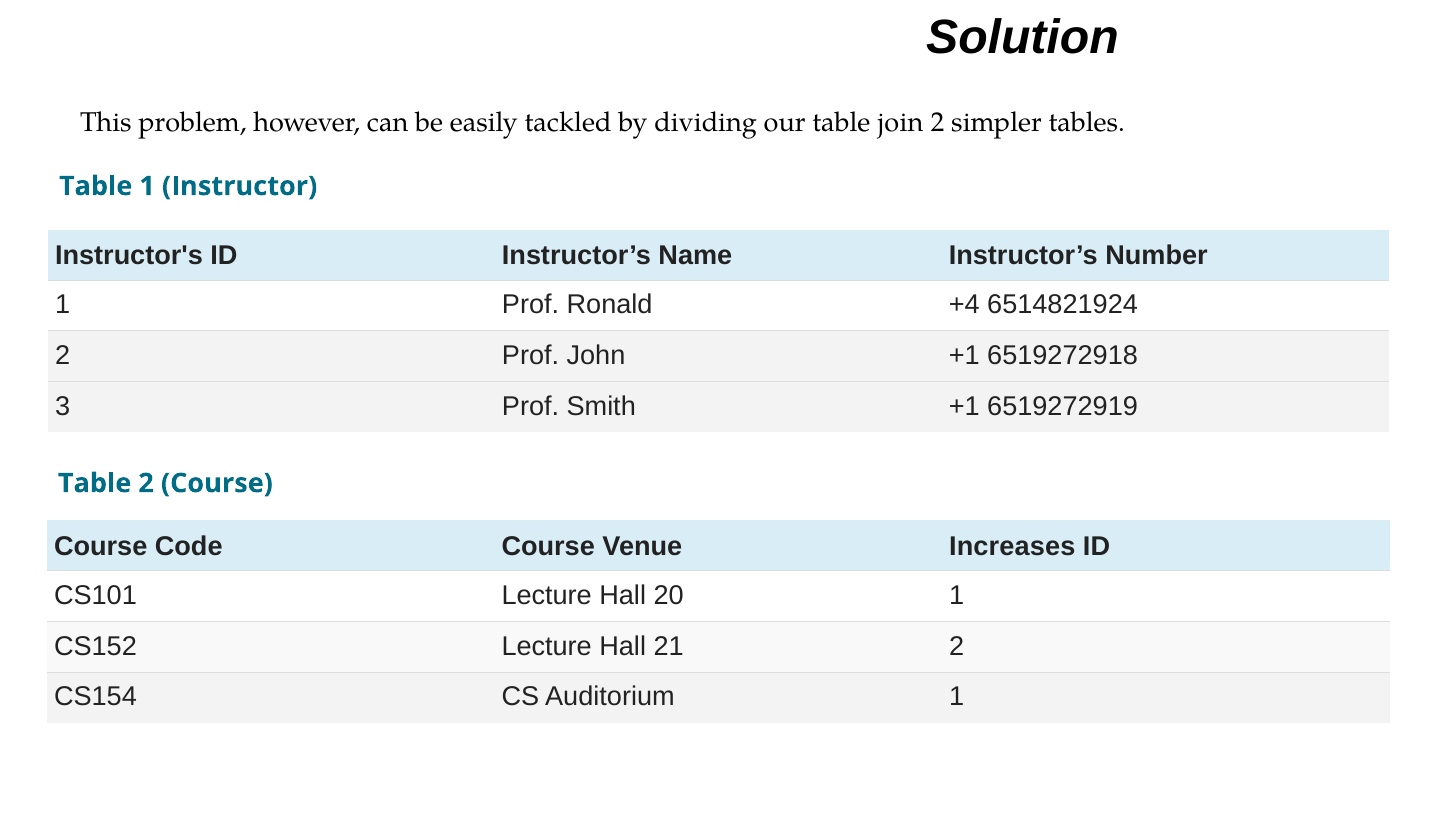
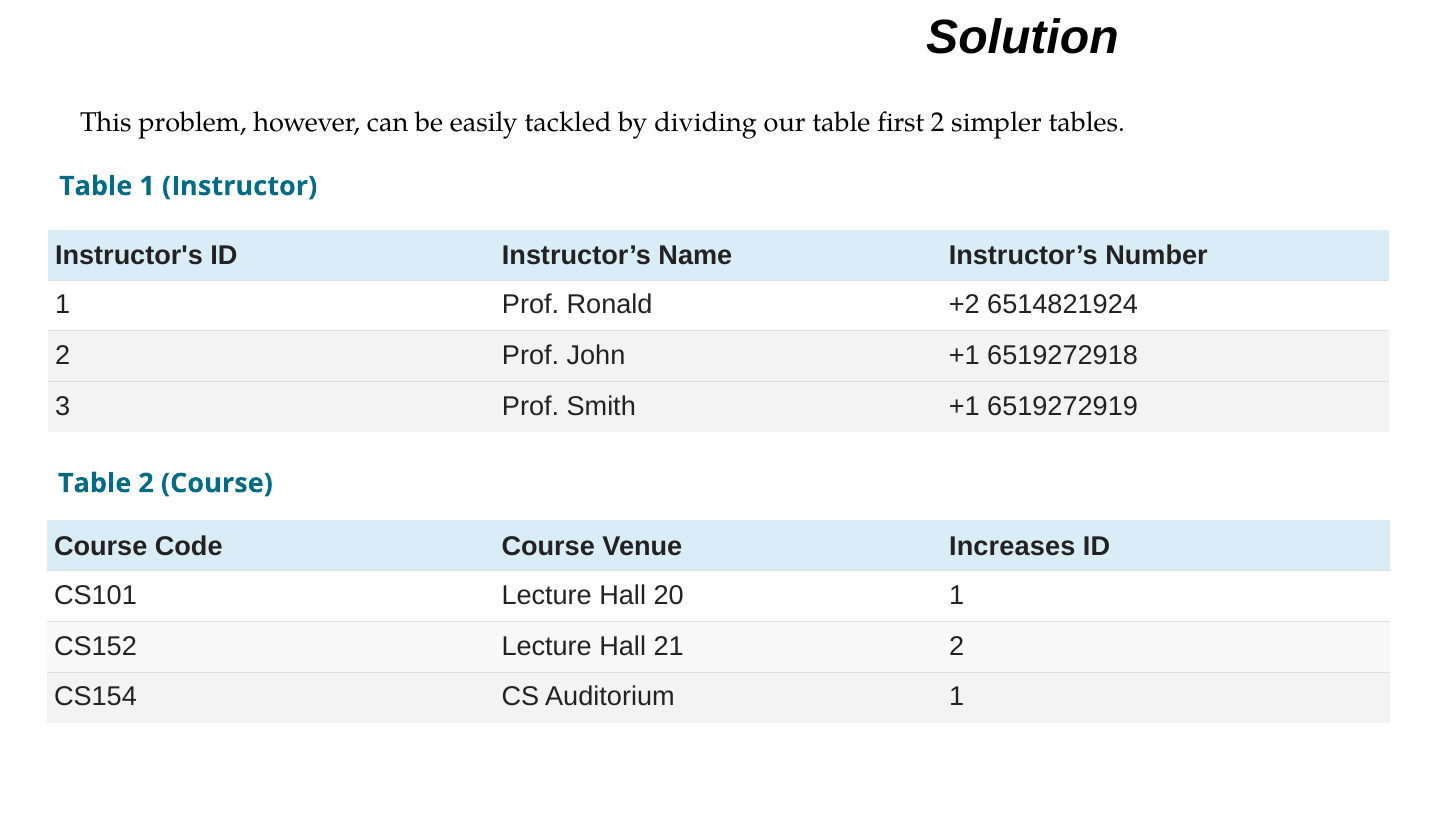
join: join -> first (901, 123)
+4: +4 -> +2 (964, 305)
